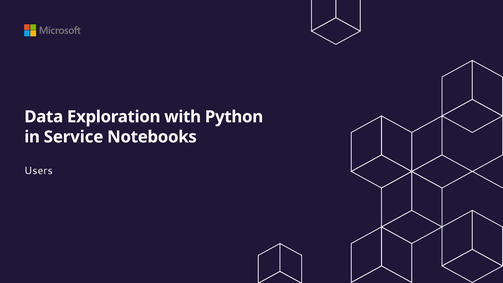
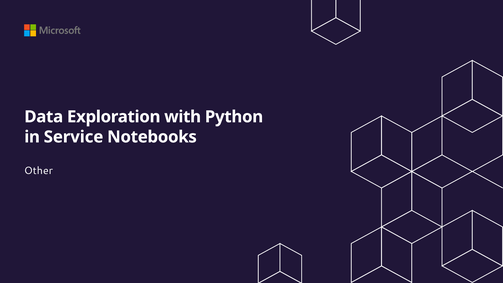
Users: Users -> Other (38, 171)
